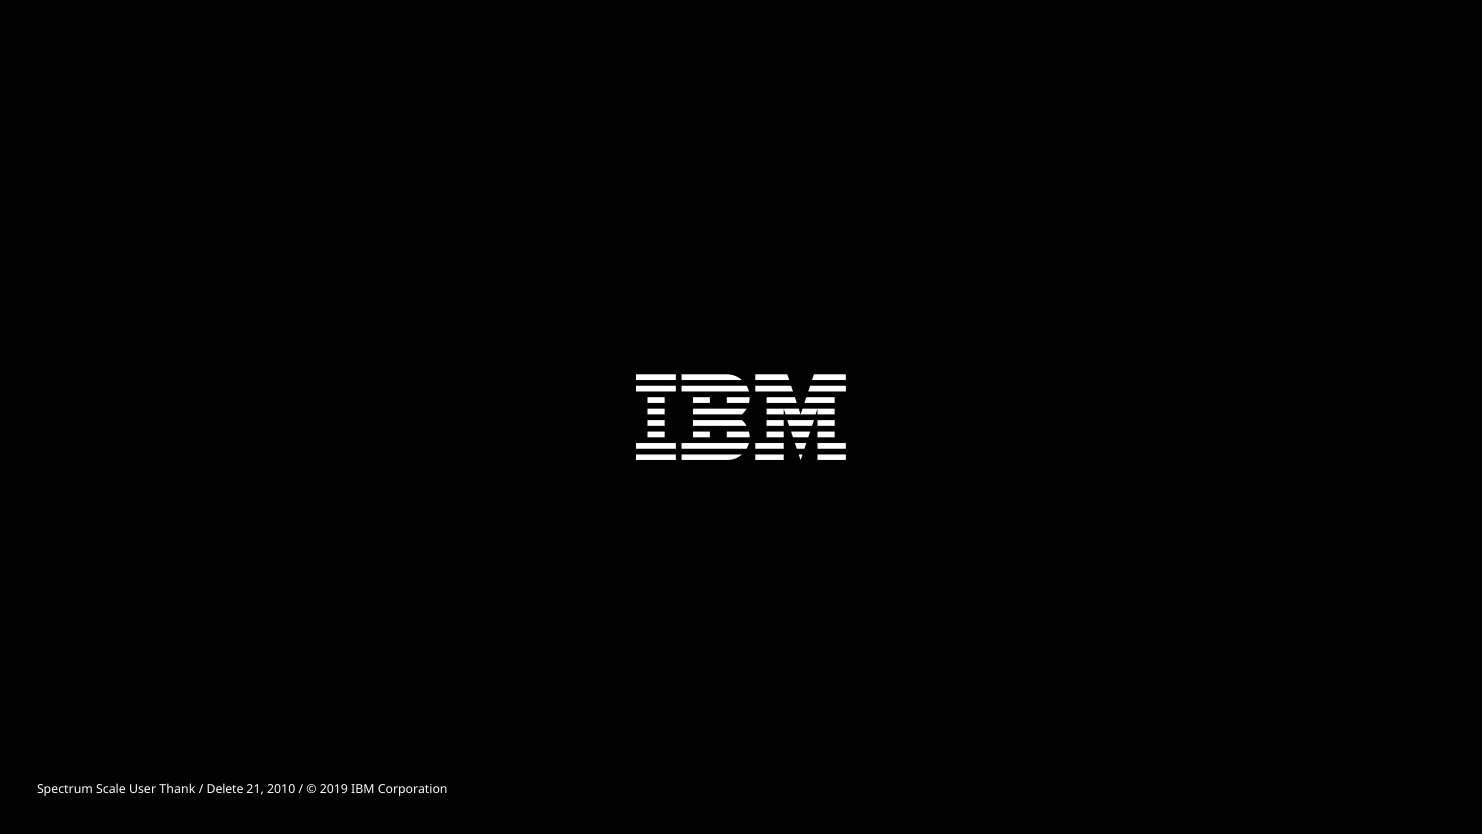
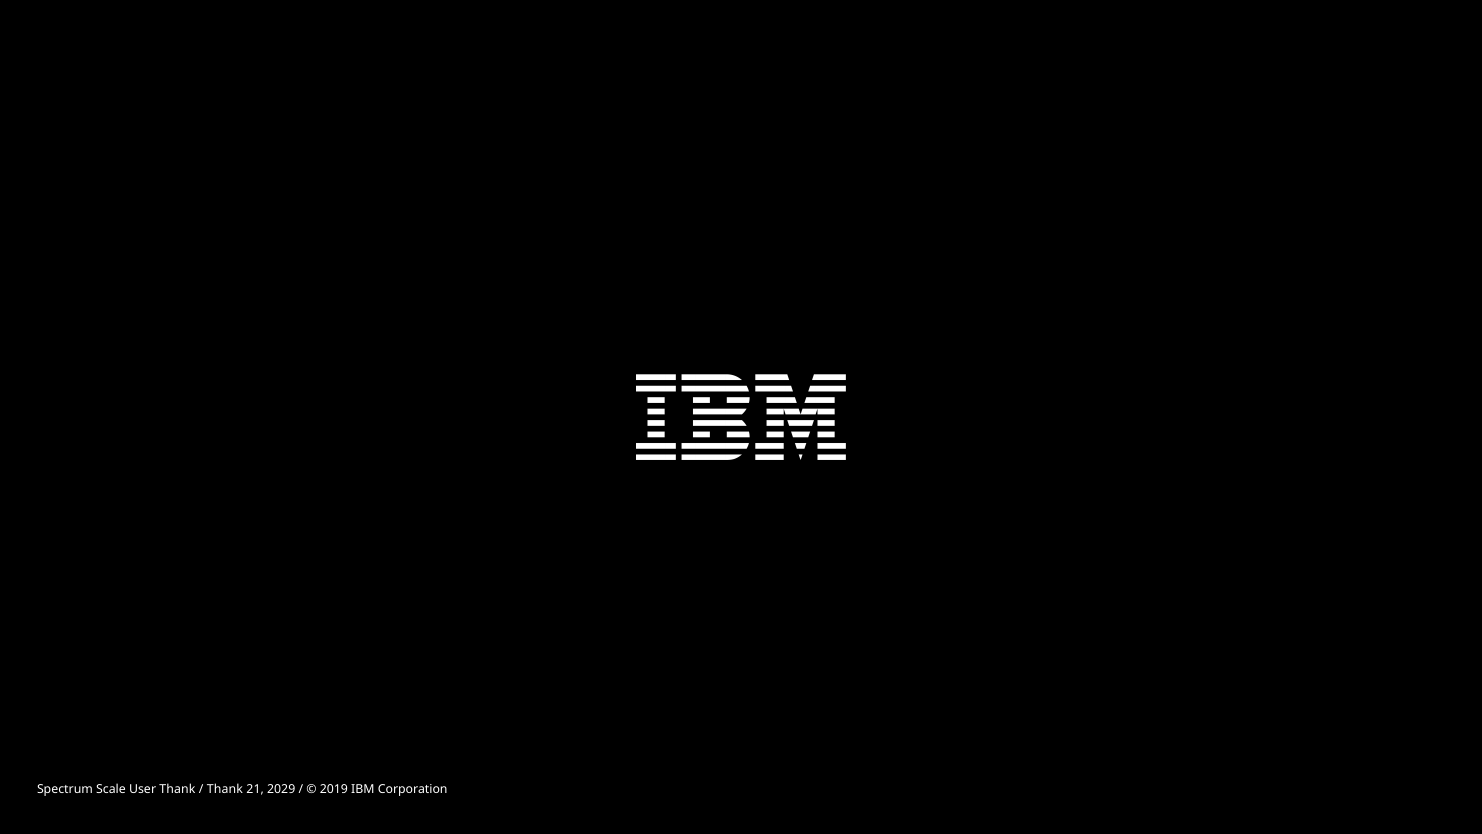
Delete: Delete -> Thank (225, 790)
2010: 2010 -> 2029 (281, 790)
